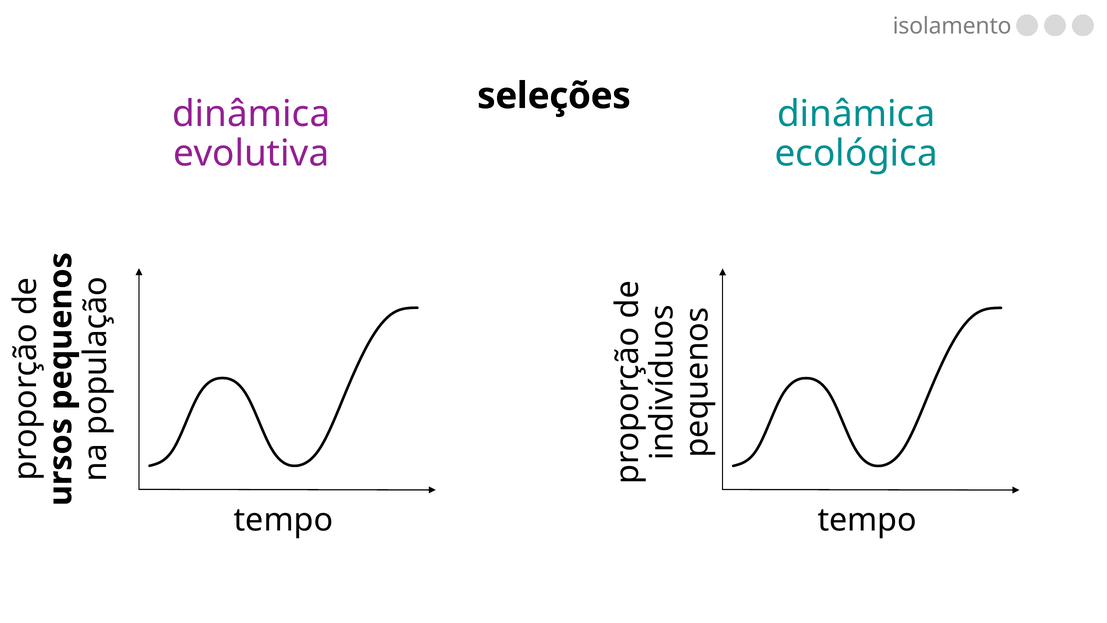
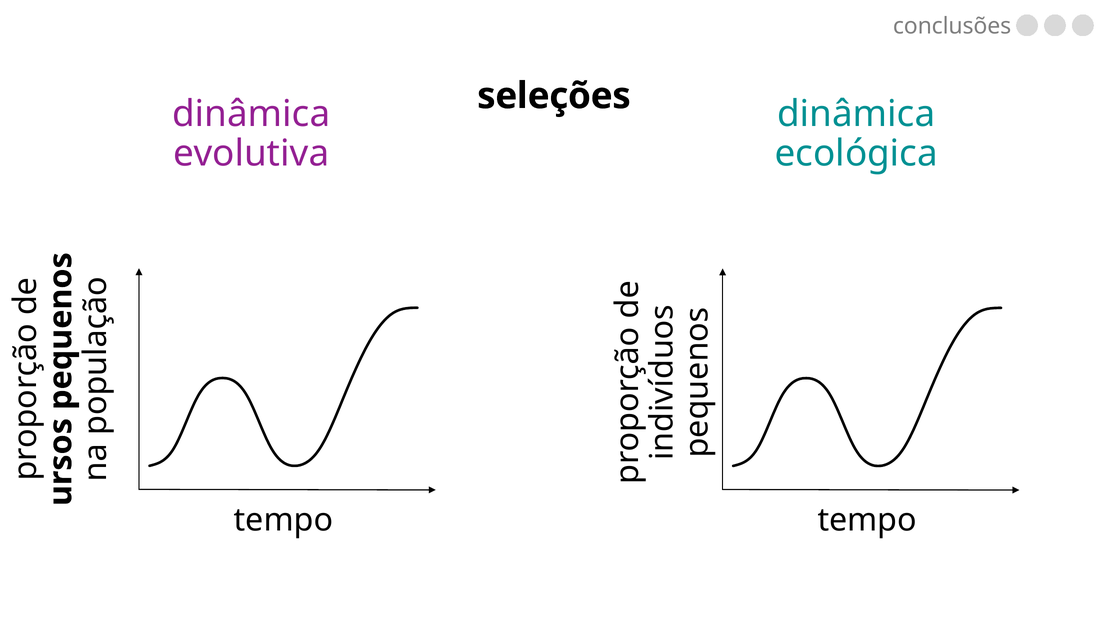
isolamento: isolamento -> conclusões (952, 26)
